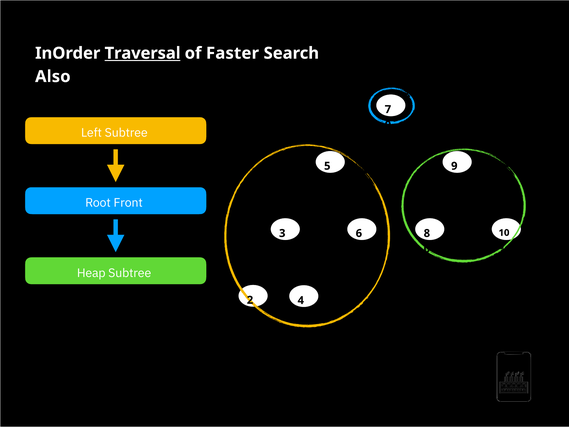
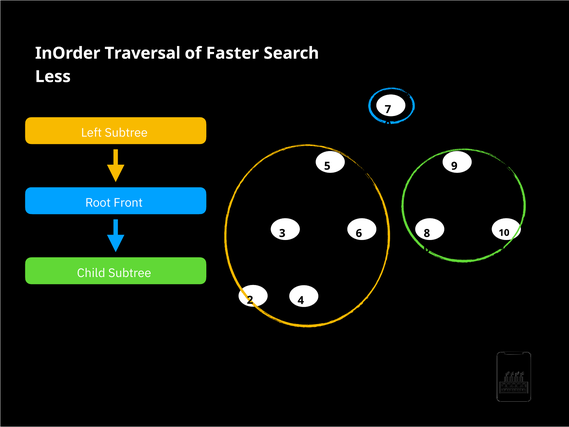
Traversal underline: present -> none (143, 53)
Also: Also -> Less (53, 77)
Heap: Heap -> Child (91, 273)
